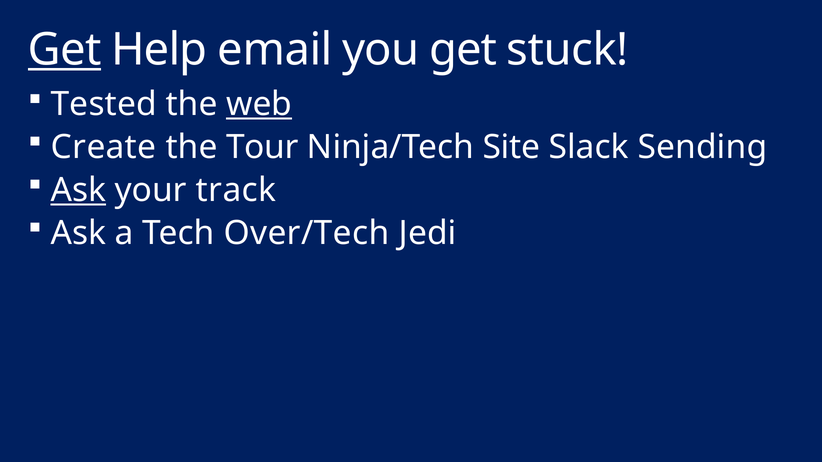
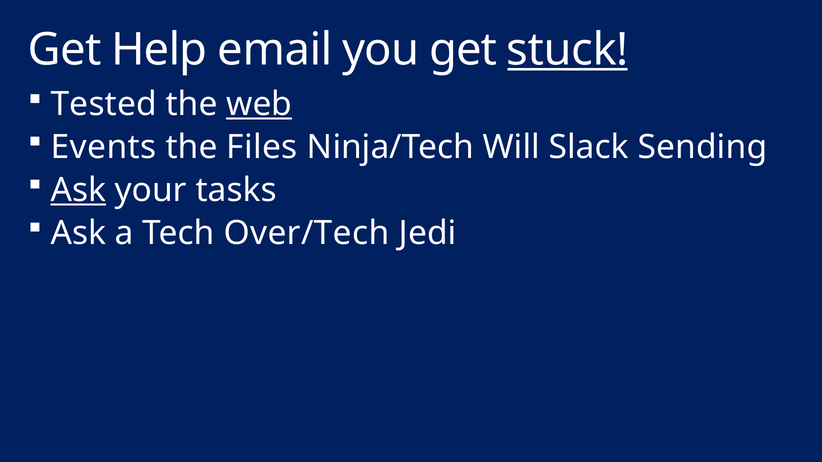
Get underline: present -> none (65, 50)
stuck underline: none -> present (568, 50)
Create: Create -> Events (104, 147)
Tour: Tour -> Files (262, 147)
Site: Site -> Will (511, 147)
track: track -> tasks (236, 190)
